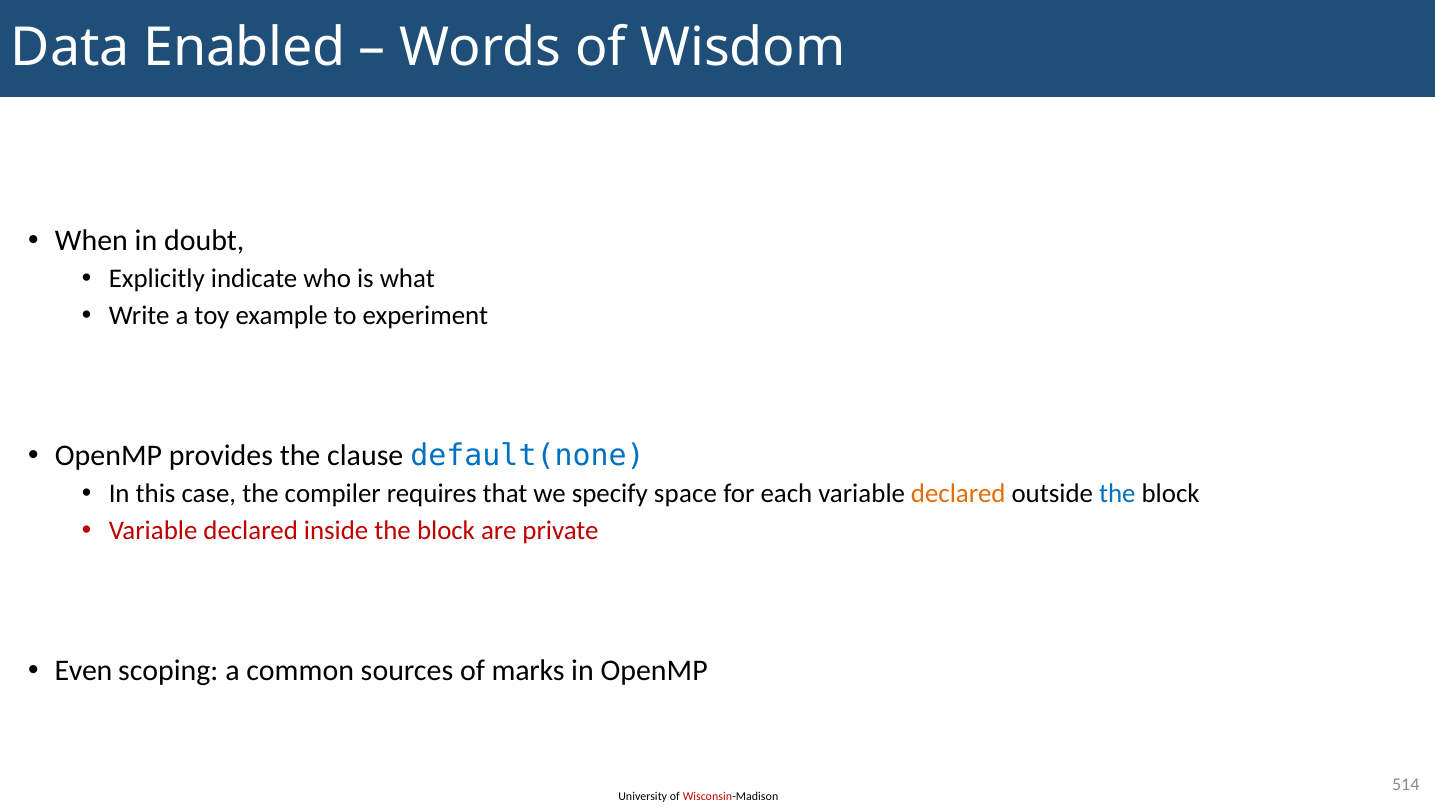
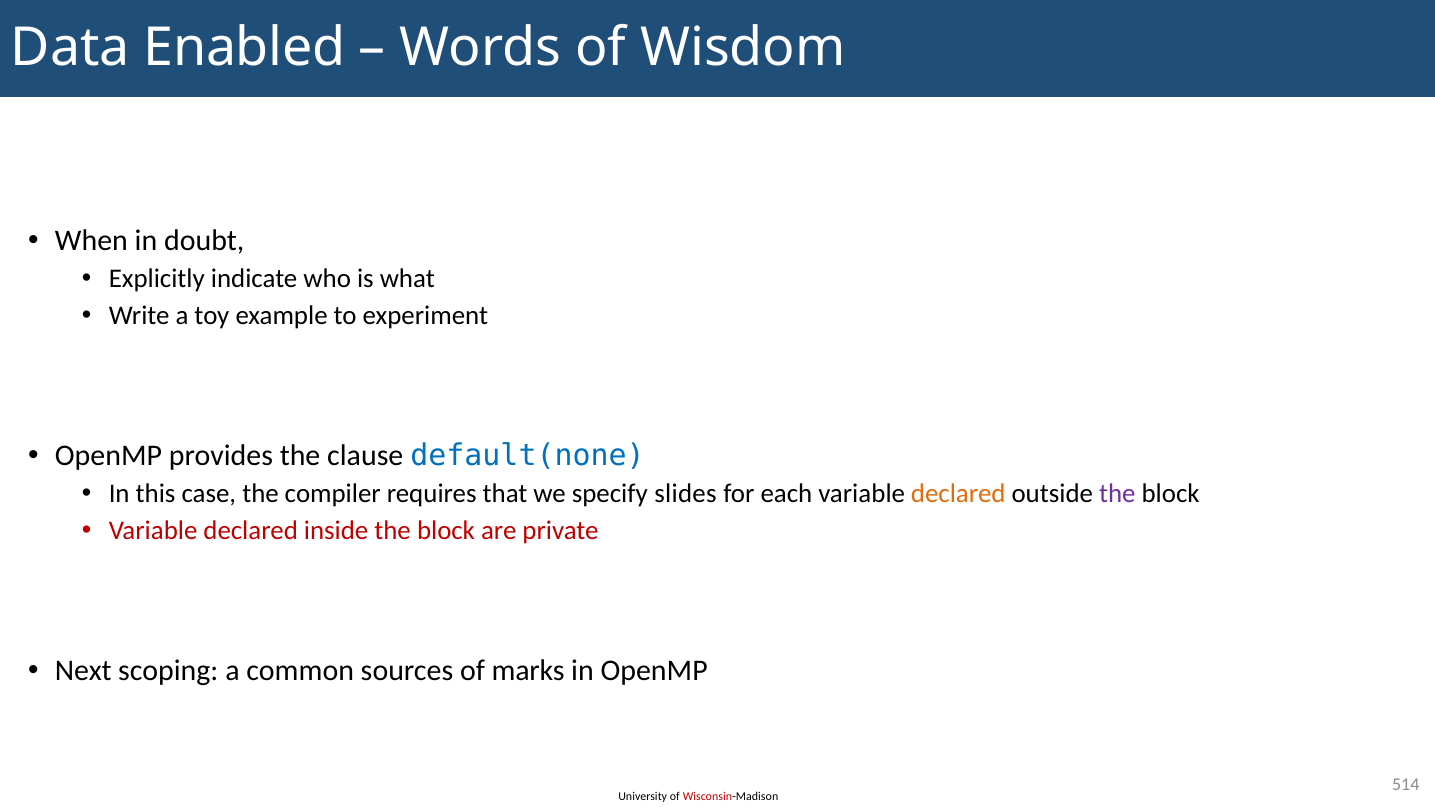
space: space -> slides (685, 494)
the colour: blue -> purple (1117, 494)
Even: Even -> Next (83, 671)
